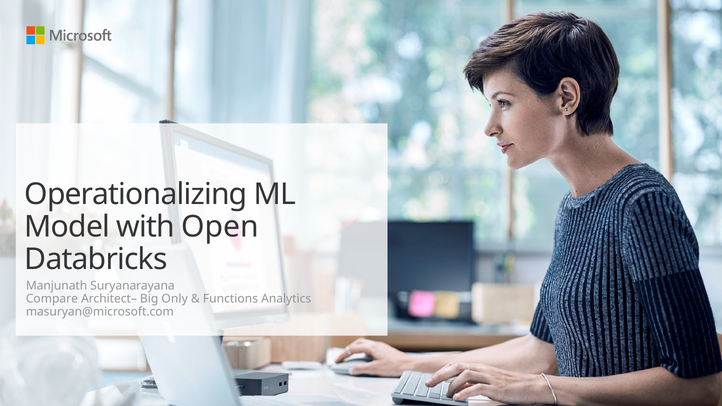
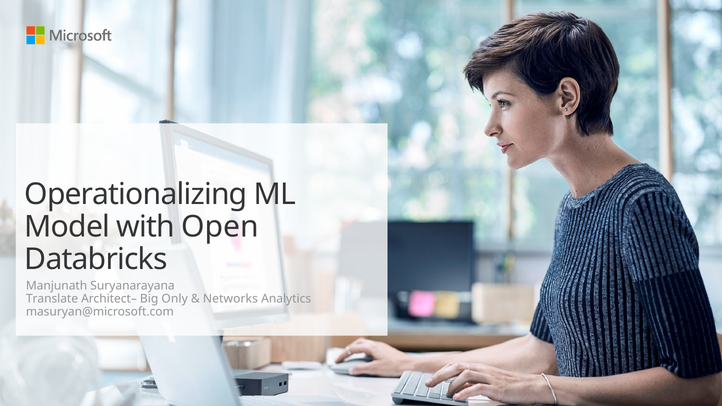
Compare: Compare -> Translate (52, 299)
Functions: Functions -> Networks (230, 299)
